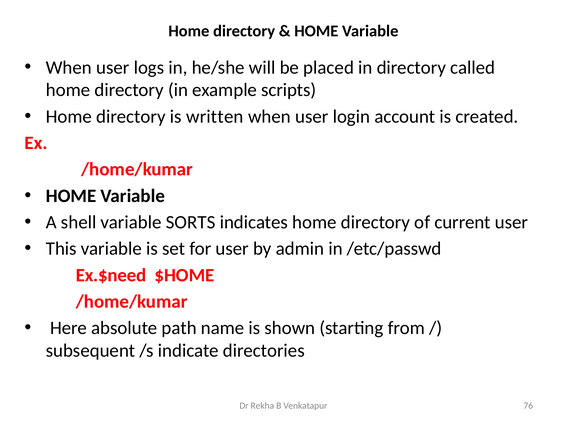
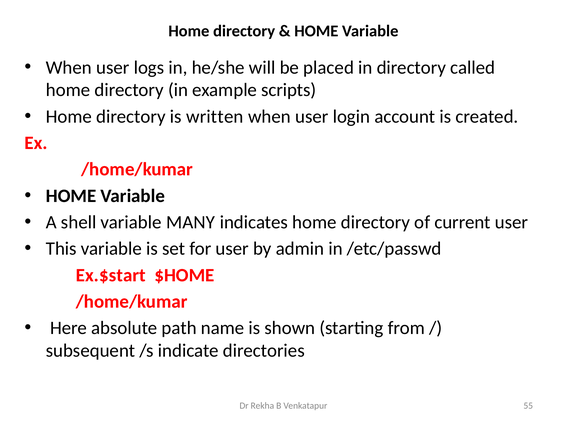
SORTS: SORTS -> MANY (191, 222)
Ex.$need: Ex.$need -> Ex.$start (111, 275)
76: 76 -> 55 (528, 406)
